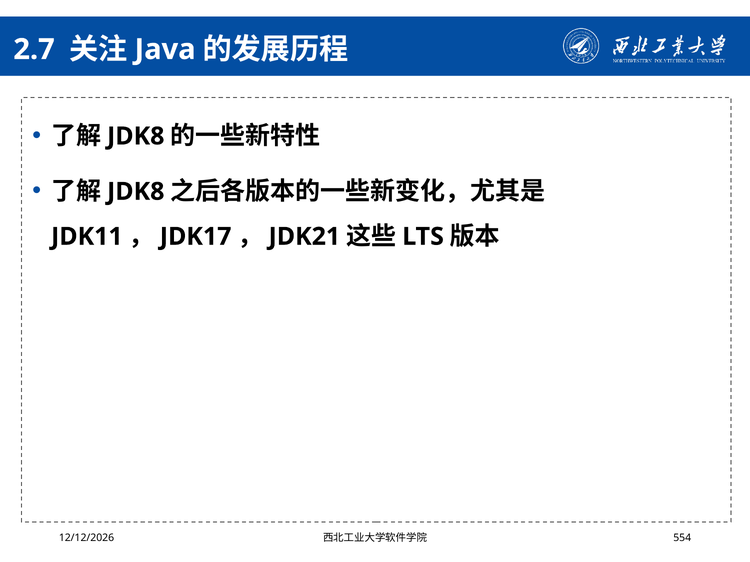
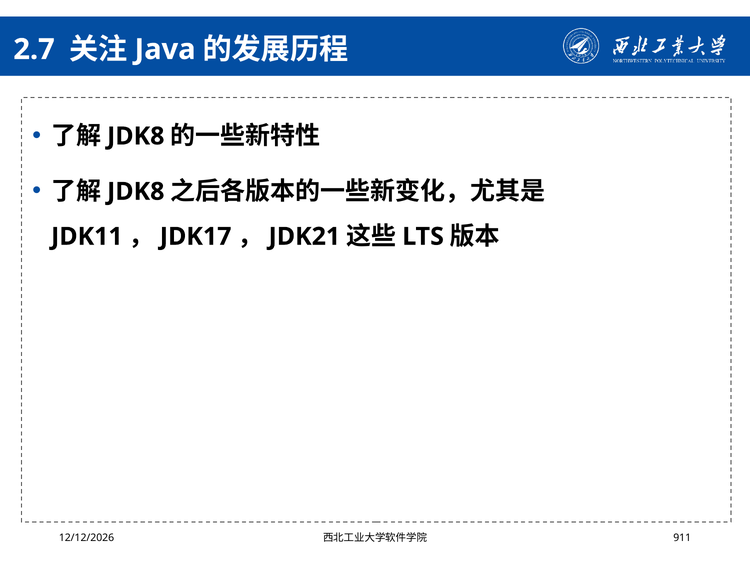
554: 554 -> 911 (682, 538)
